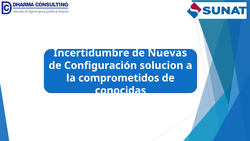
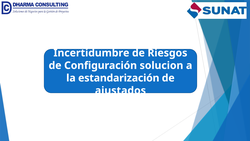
Nuevas: Nuevas -> Riesgos (167, 53)
comprometidos: comprometidos -> estandarización (119, 78)
conocidas: conocidas -> ajustados (120, 90)
